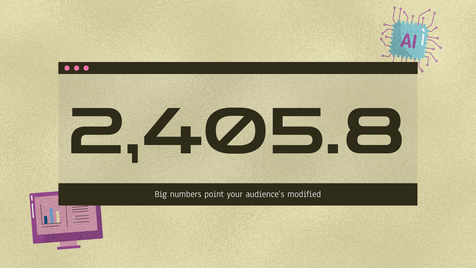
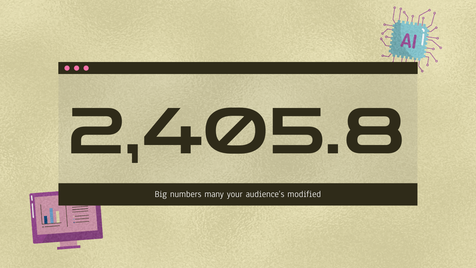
point: point -> many (214, 194)
